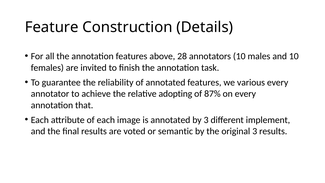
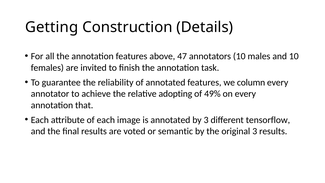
Feature: Feature -> Getting (52, 27)
28: 28 -> 47 (182, 56)
various: various -> column (251, 82)
87%: 87% -> 49% (212, 94)
implement: implement -> tensorflow (268, 120)
